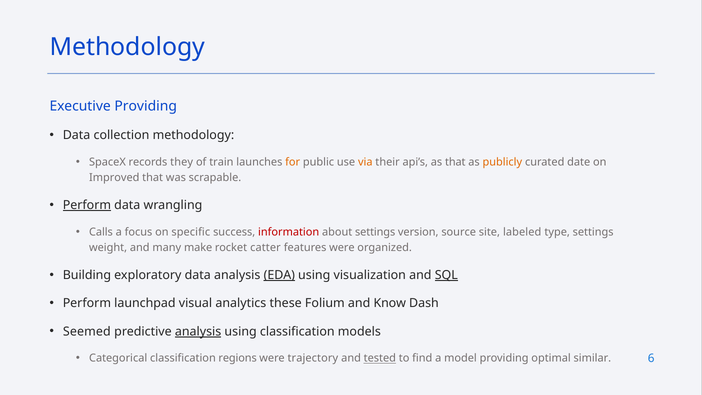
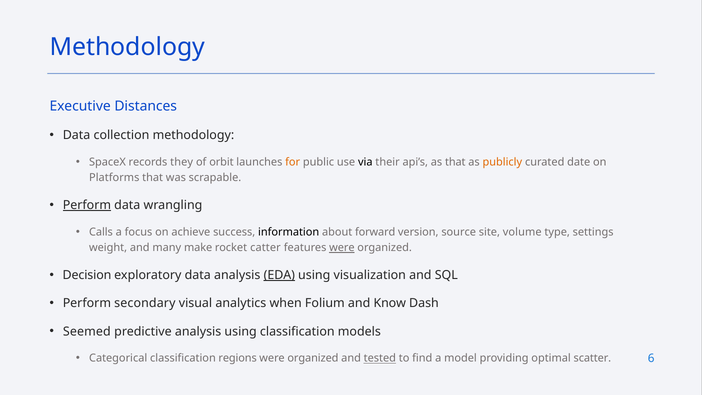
Executive Providing: Providing -> Distances (146, 106)
train: train -> orbit (221, 162)
via colour: orange -> black (365, 162)
Improved: Improved -> Platforms (114, 178)
specific: specific -> achieve (191, 232)
information colour: red -> black (289, 232)
about settings: settings -> forward (375, 232)
labeled: labeled -> volume (522, 232)
were underline: none -> present (342, 248)
Building: Building -> Decision (87, 275)
SQL underline: present -> none (446, 275)
launchpad: launchpad -> secondary (145, 303)
these: these -> when (286, 303)
analysis underline: present -> none (198, 331)
trajectory: trajectory -> organized (313, 358)
similar: similar -> scatter (592, 358)
